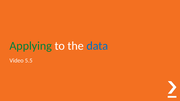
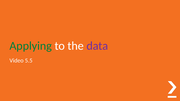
data colour: blue -> purple (97, 46)
